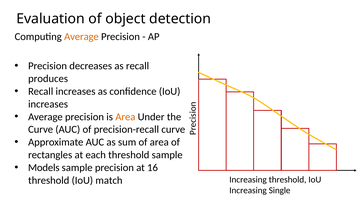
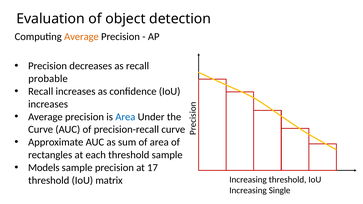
produces: produces -> probable (48, 79)
Area colour: orange -> blue (125, 117)
16: 16 -> 17 (153, 168)
match: match -> matrix (109, 180)
